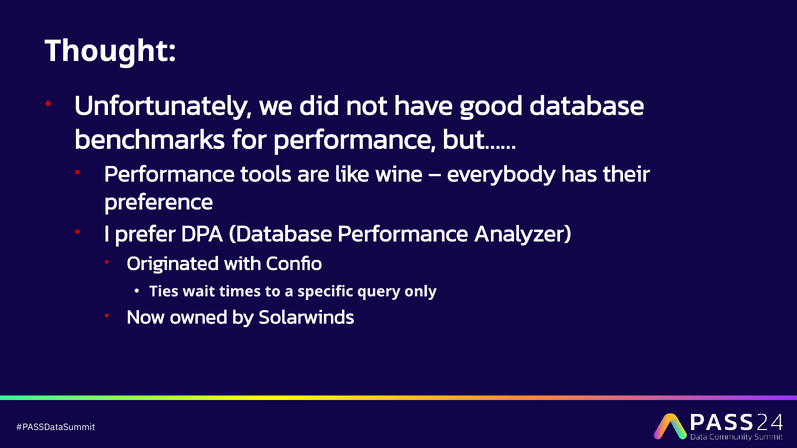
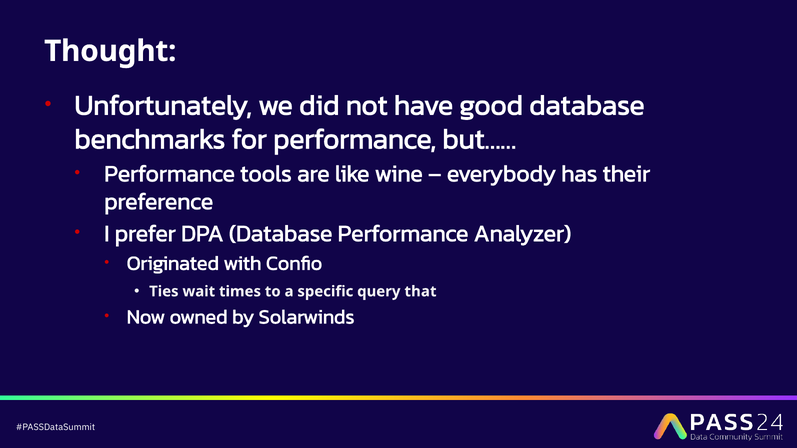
only: only -> that (420, 292)
